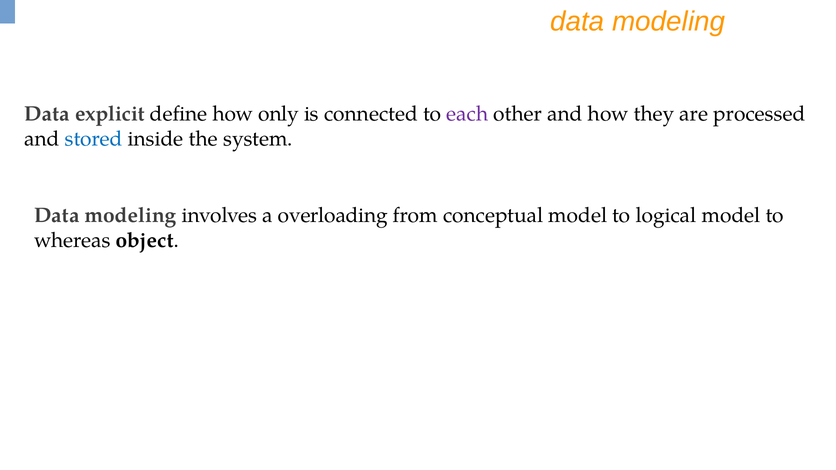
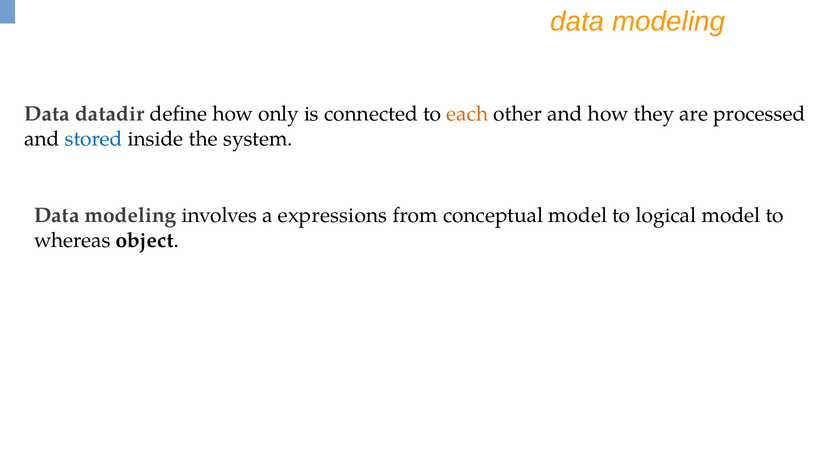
explicit: explicit -> datadir (110, 114)
each colour: purple -> orange (467, 114)
overloading: overloading -> expressions (333, 216)
